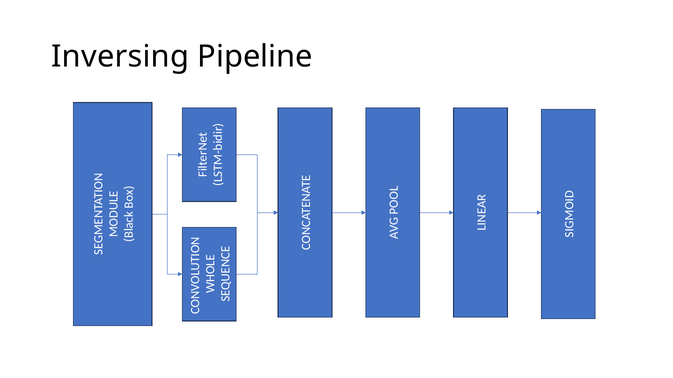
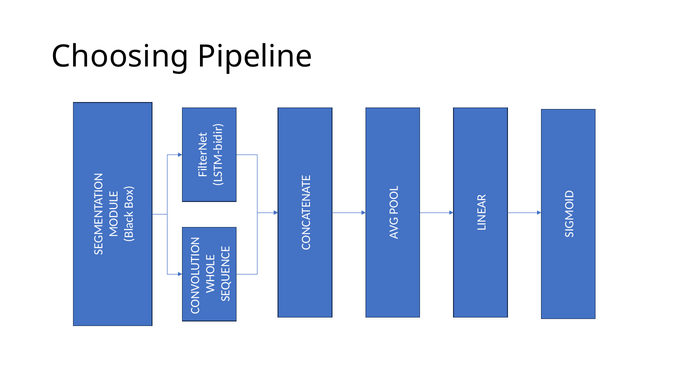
Inversing: Inversing -> Choosing (120, 57)
